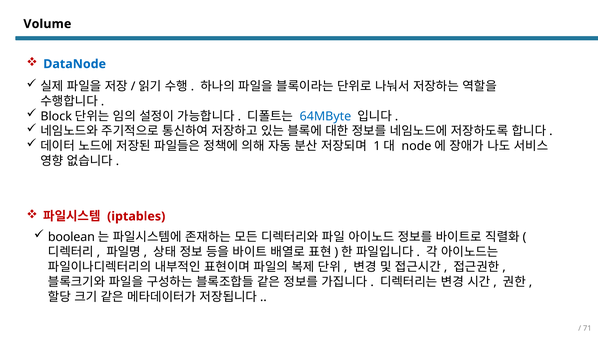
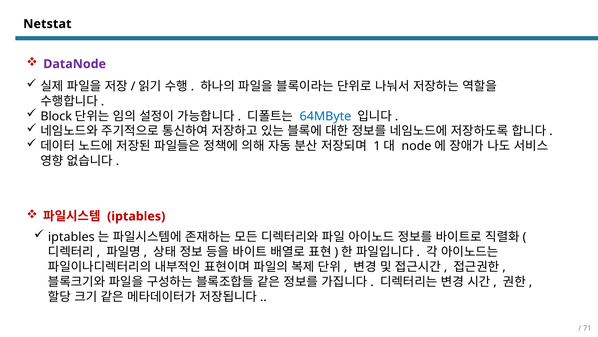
Volume: Volume -> Netstat (47, 24)
DataNode colour: blue -> purple (75, 64)
boolean: boolean -> iptables (71, 237)
